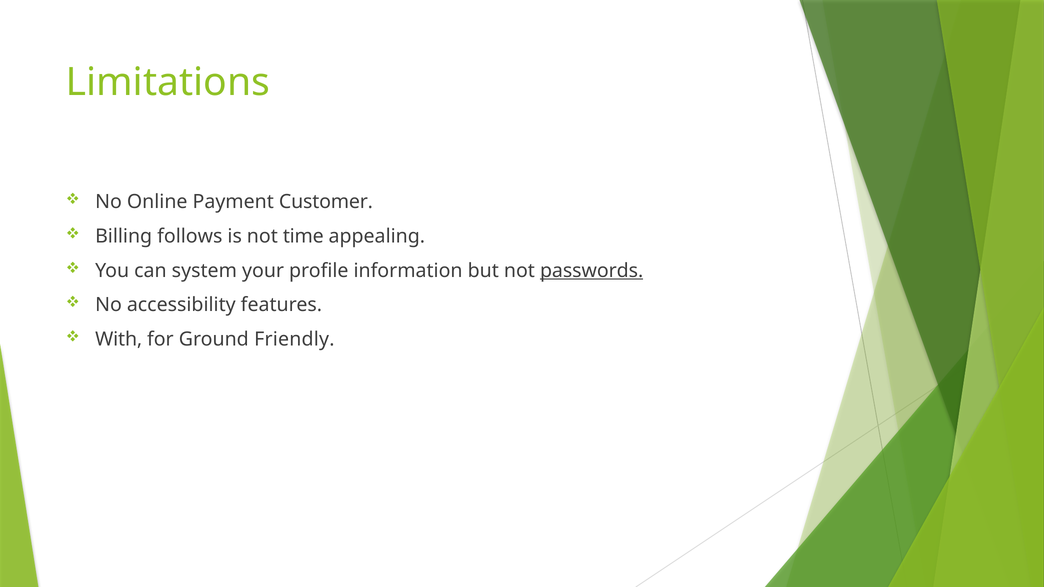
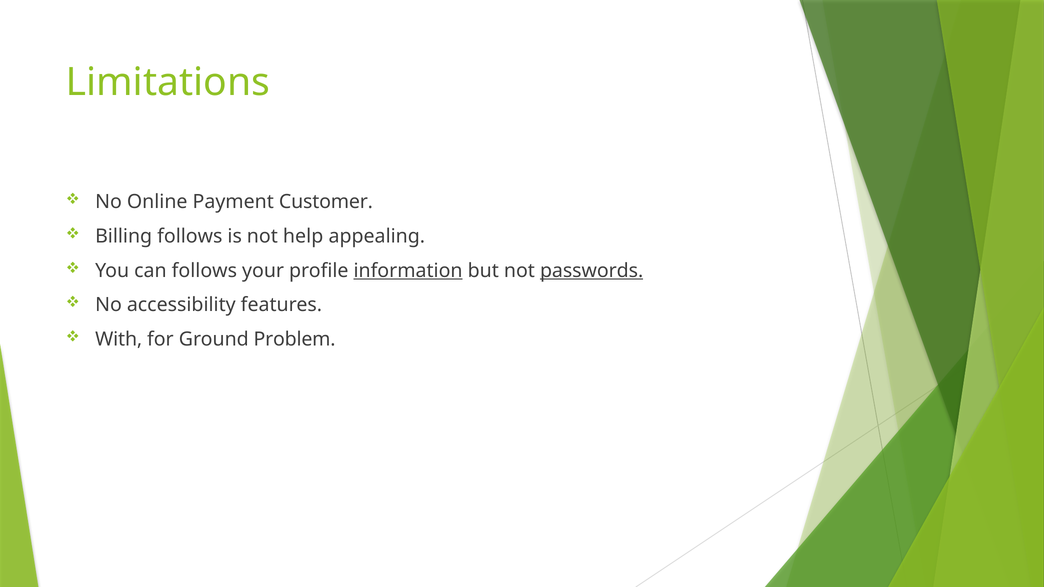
time: time -> help (303, 236)
can system: system -> follows (204, 271)
information underline: none -> present (408, 271)
Friendly: Friendly -> Problem (295, 340)
